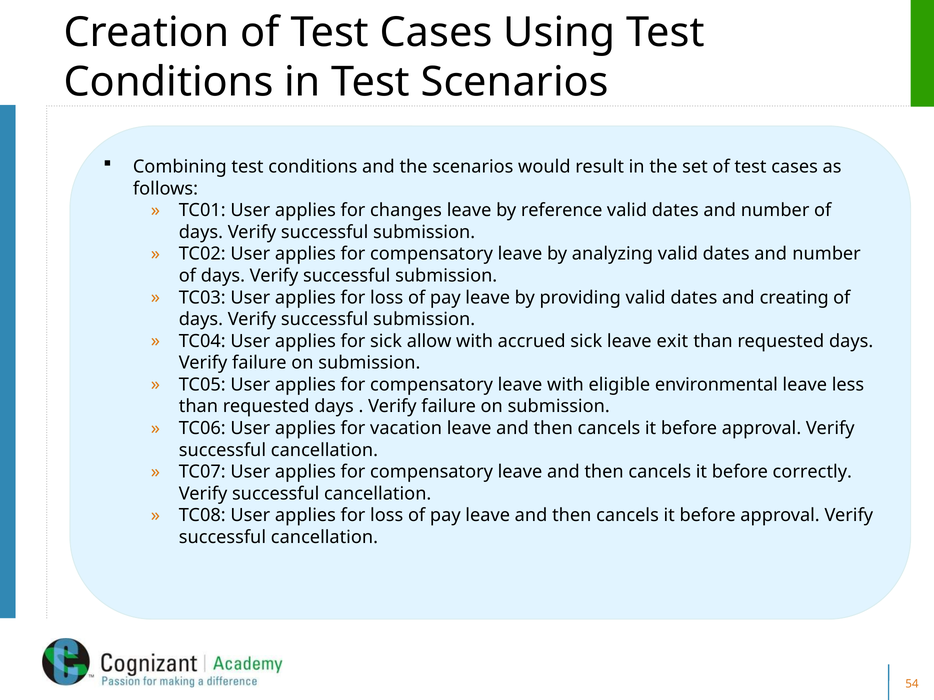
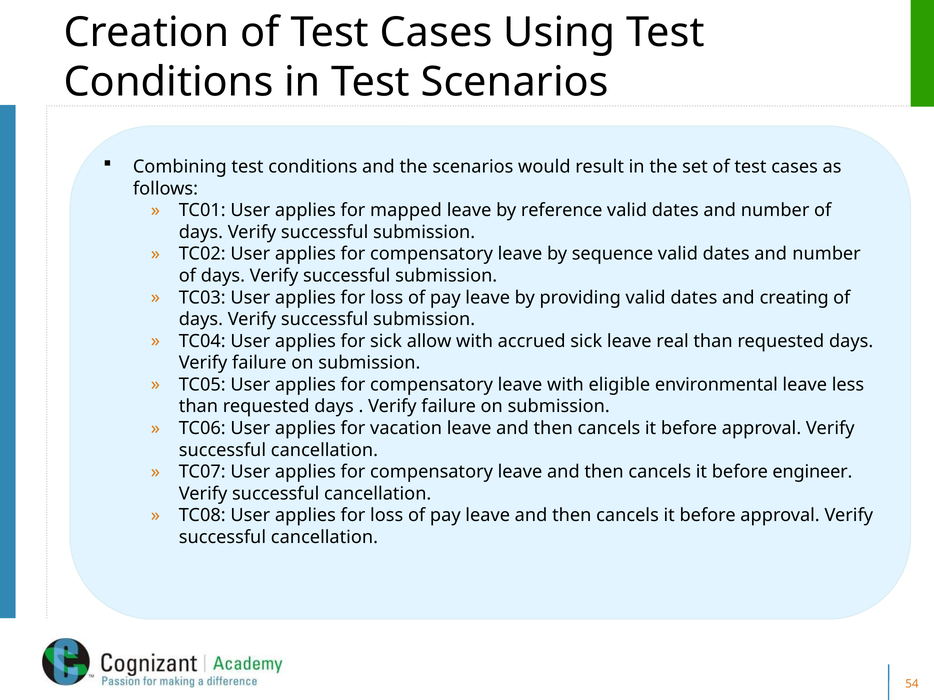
changes: changes -> mapped (406, 211)
analyzing: analyzing -> sequence (613, 254)
exit: exit -> real (672, 341)
correctly: correctly -> engineer (812, 472)
